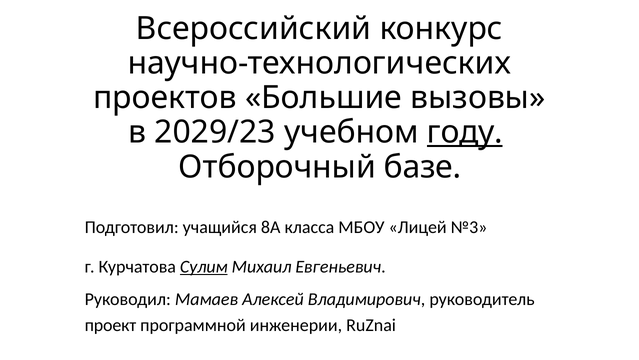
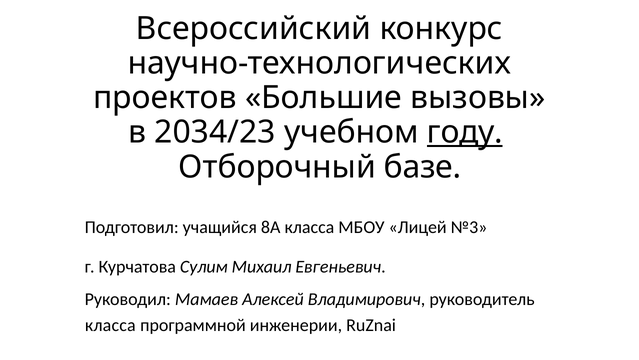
2029/23: 2029/23 -> 2034/23 (215, 132)
Сулим underline: present -> none (204, 266)
проект: проект -> класса (110, 325)
